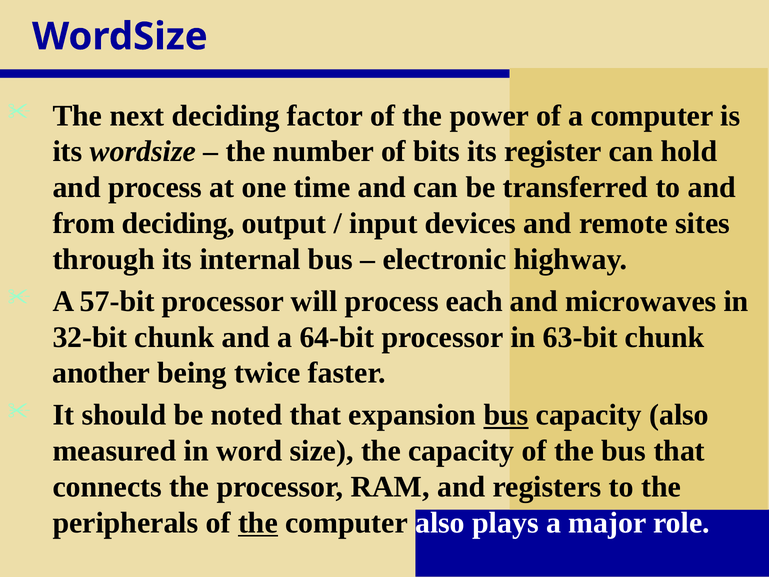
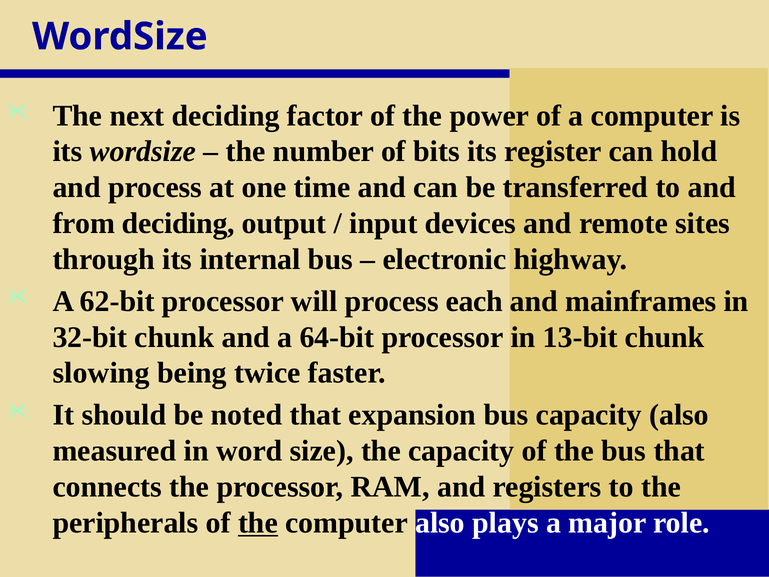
57-bit: 57-bit -> 62-bit (117, 301)
microwaves: microwaves -> mainframes (641, 301)
63-bit: 63-bit -> 13-bit (580, 337)
another: another -> slowing (101, 373)
bus underline: present -> none (506, 415)
